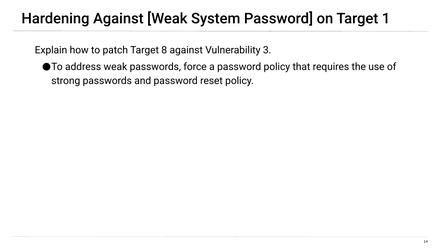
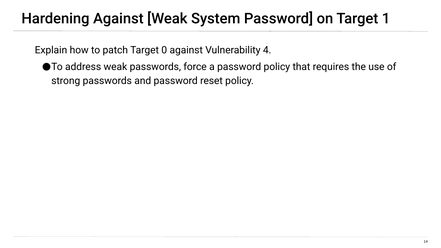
8: 8 -> 0 (164, 50)
3: 3 -> 4 (267, 50)
